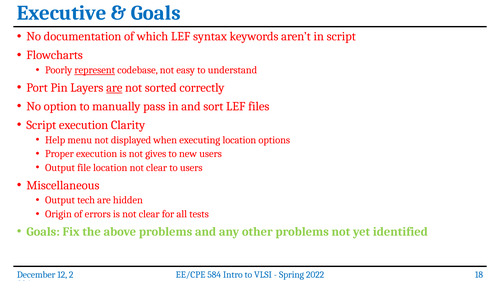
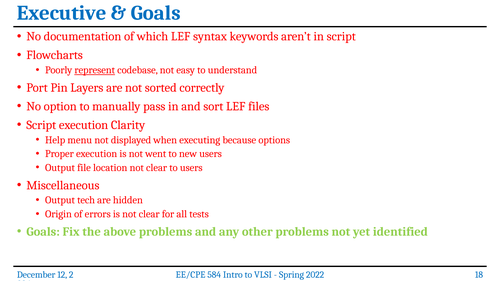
are underline: present -> none (114, 88)
executing location: location -> because (239, 140)
gives: gives -> went (156, 154)
